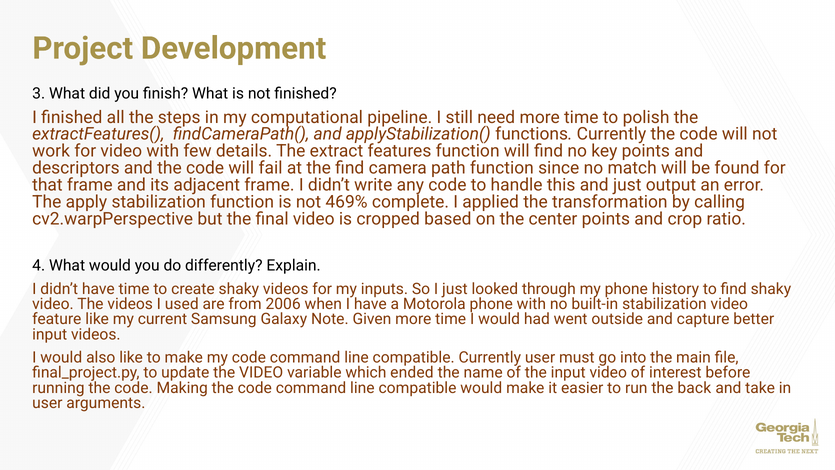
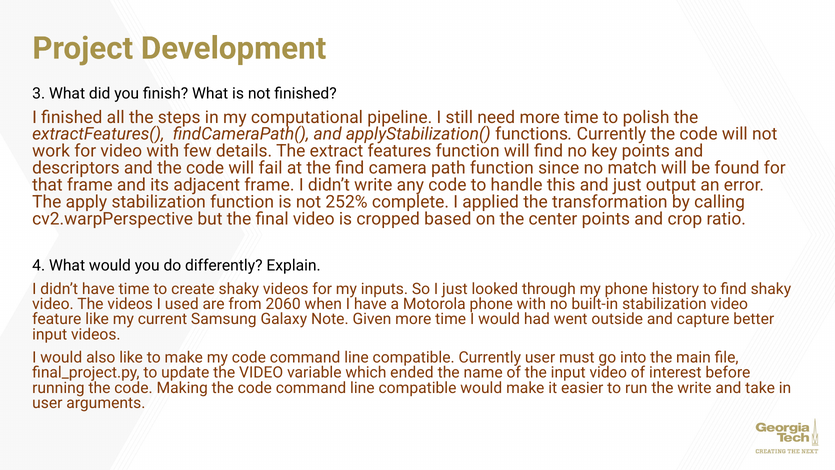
469%: 469% -> 252% (346, 202)
2006: 2006 -> 2060 (283, 304)
the back: back -> write (694, 388)
